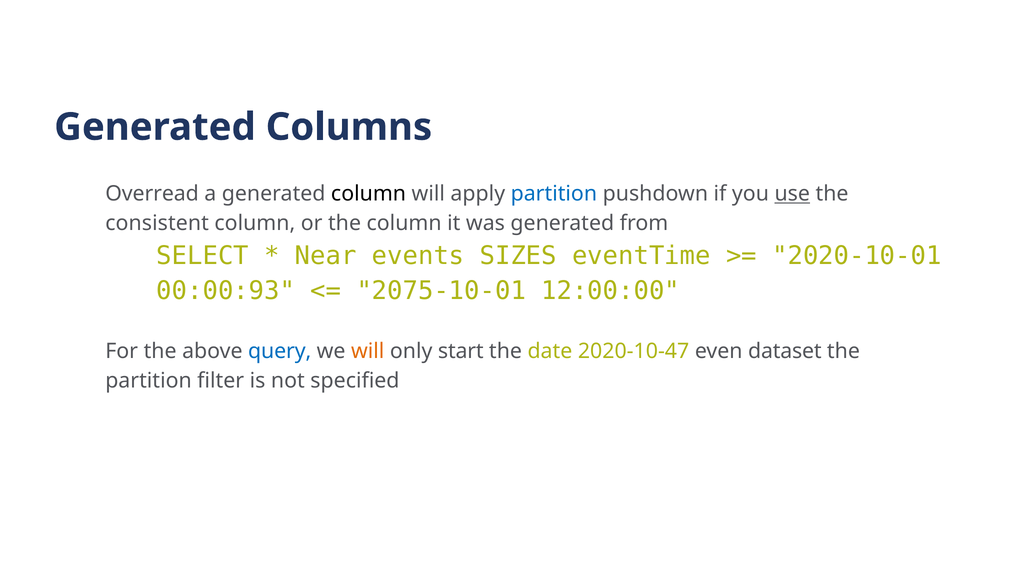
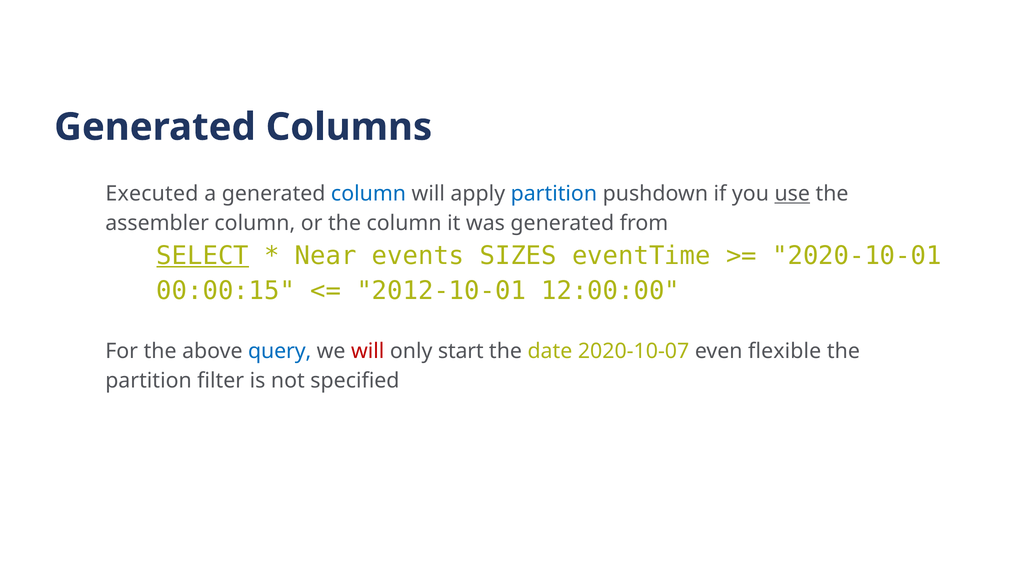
Overread: Overread -> Executed (152, 194)
column colour: black -> blue (369, 194)
consistent: consistent -> assembler (157, 223)
SELECT underline: none -> present (203, 255)
00:00:93: 00:00:93 -> 00:00:15 (226, 290)
2075-10-01: 2075-10-01 -> 2012-10-01 (441, 290)
will colour: orange -> red (368, 351)
2020-10-47: 2020-10-47 -> 2020-10-07 (634, 351)
dataset: dataset -> flexible (785, 351)
